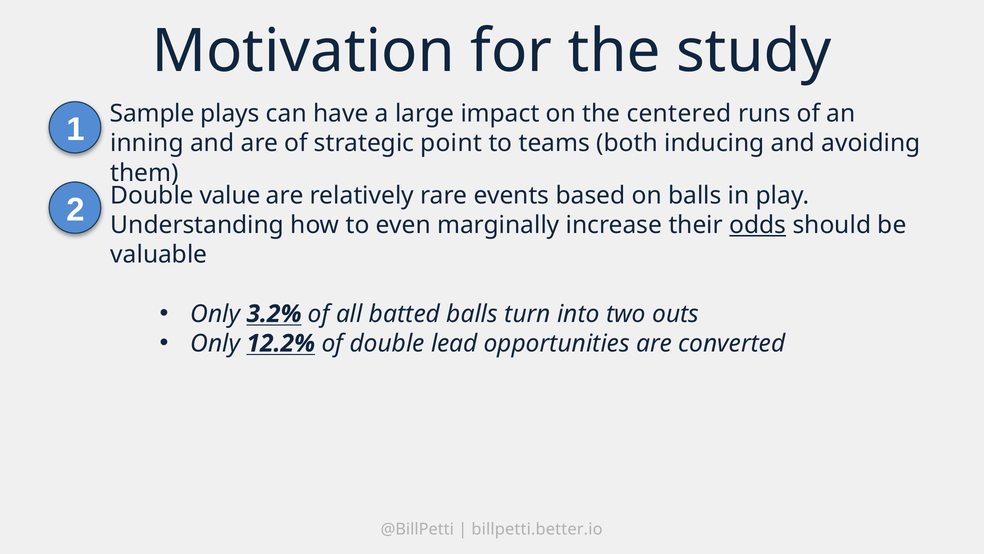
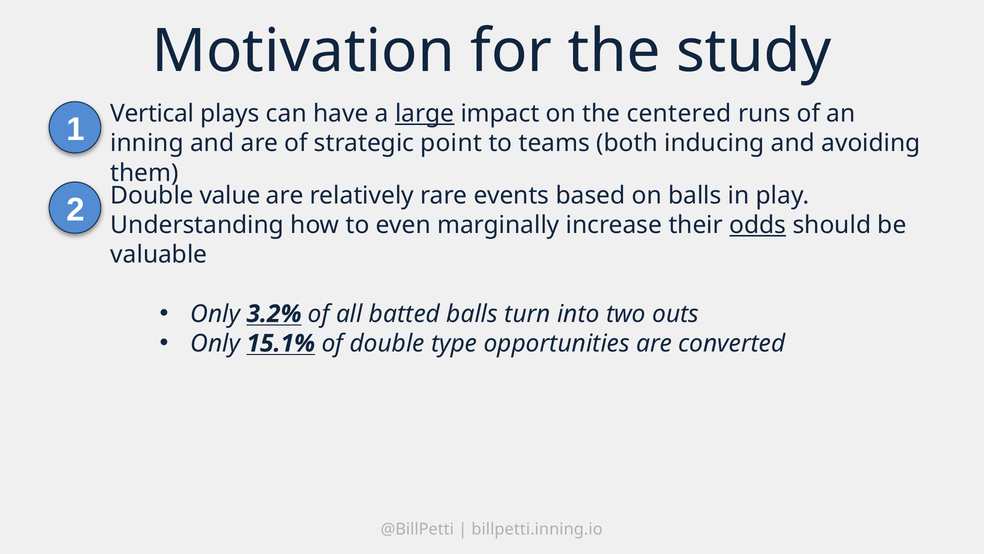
Sample: Sample -> Vertical (152, 114)
large underline: none -> present (425, 114)
12.2%: 12.2% -> 15.1% (281, 343)
lead: lead -> type (454, 343)
billpetti.better.io: billpetti.better.io -> billpetti.inning.io (537, 529)
